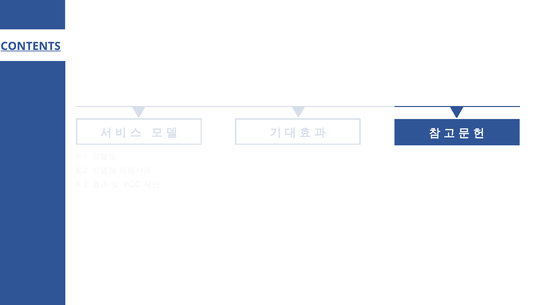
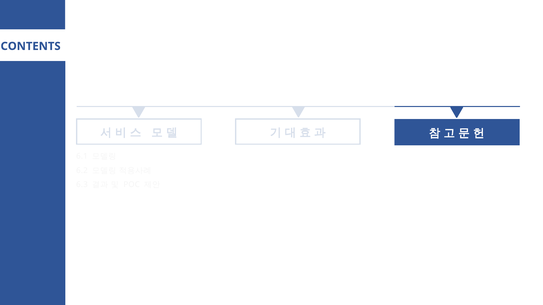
CONTENTS underline: present -> none (31, 46)
